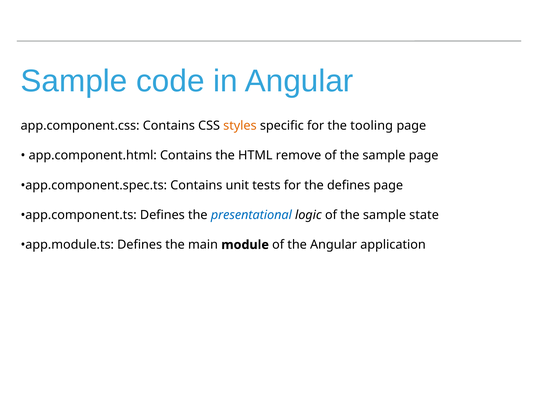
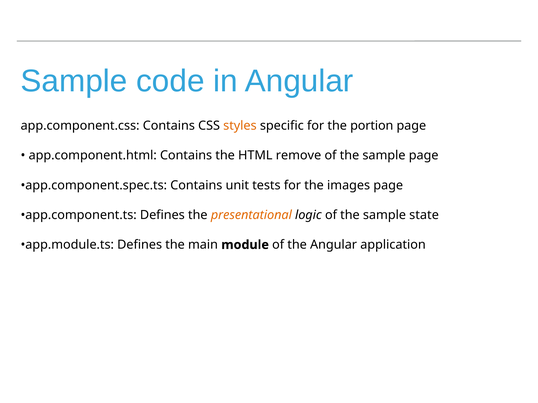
tooling: tooling -> portion (372, 126)
the defines: defines -> images (349, 185)
presentational colour: blue -> orange (251, 215)
